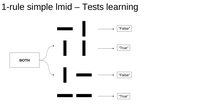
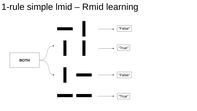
Tests: Tests -> Rmid (93, 7)
